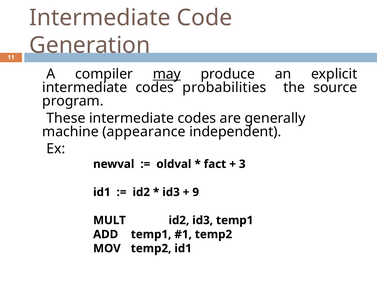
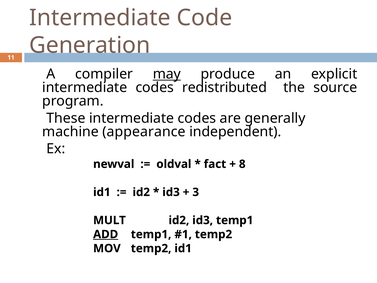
probabilities: probabilities -> redistributed (225, 87)
3: 3 -> 8 (242, 164)
9: 9 -> 3 (196, 192)
ADD underline: none -> present (106, 234)
